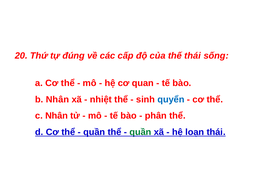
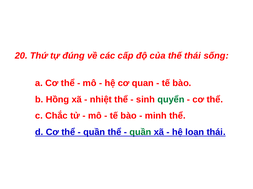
b Nhân: Nhân -> Hồng (57, 100)
quyển colour: blue -> green (171, 100)
c Nhân: Nhân -> Chắc (57, 116)
phân: phân -> minh (156, 116)
